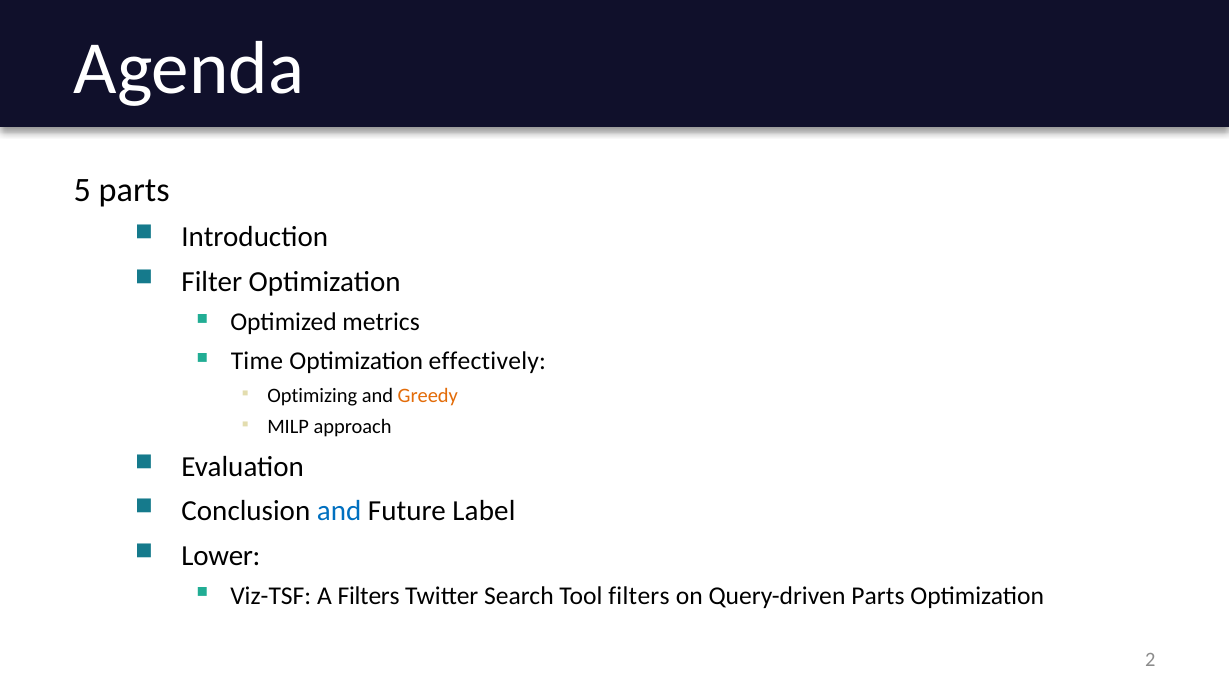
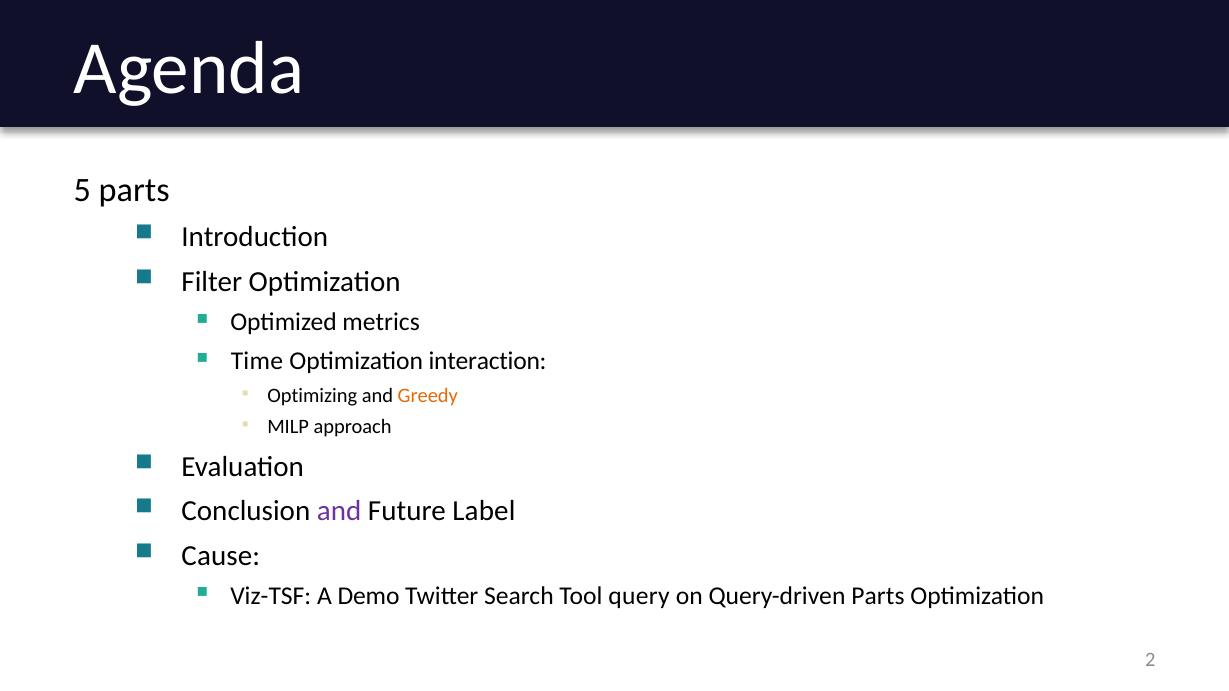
effectively: effectively -> interaction (488, 362)
and colour: blue -> purple (339, 511)
Lower: Lower -> Cause (221, 556)
A Filters: Filters -> Demo (369, 596)
Tool filters: filters -> query (639, 596)
